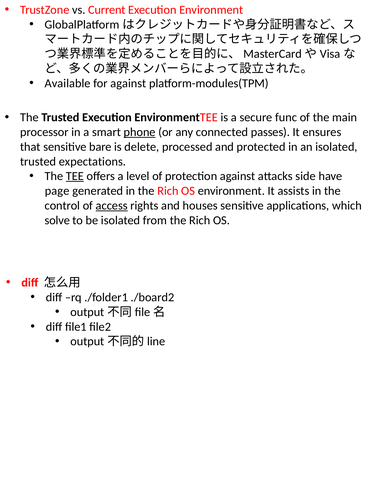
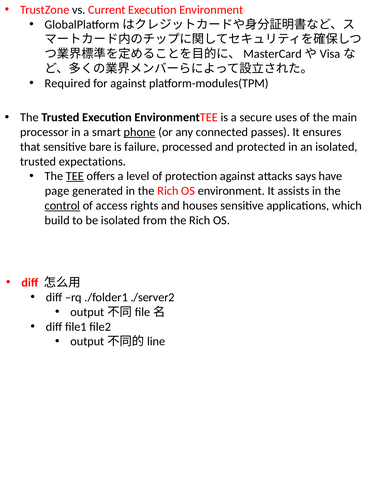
Available: Available -> Required (68, 83)
func: func -> uses (286, 118)
delete: delete -> failure (142, 147)
side: side -> says (306, 176)
control underline: none -> present (62, 206)
access underline: present -> none (112, 206)
solve: solve -> build (57, 221)
./board2: ./board2 -> ./server2 (153, 298)
